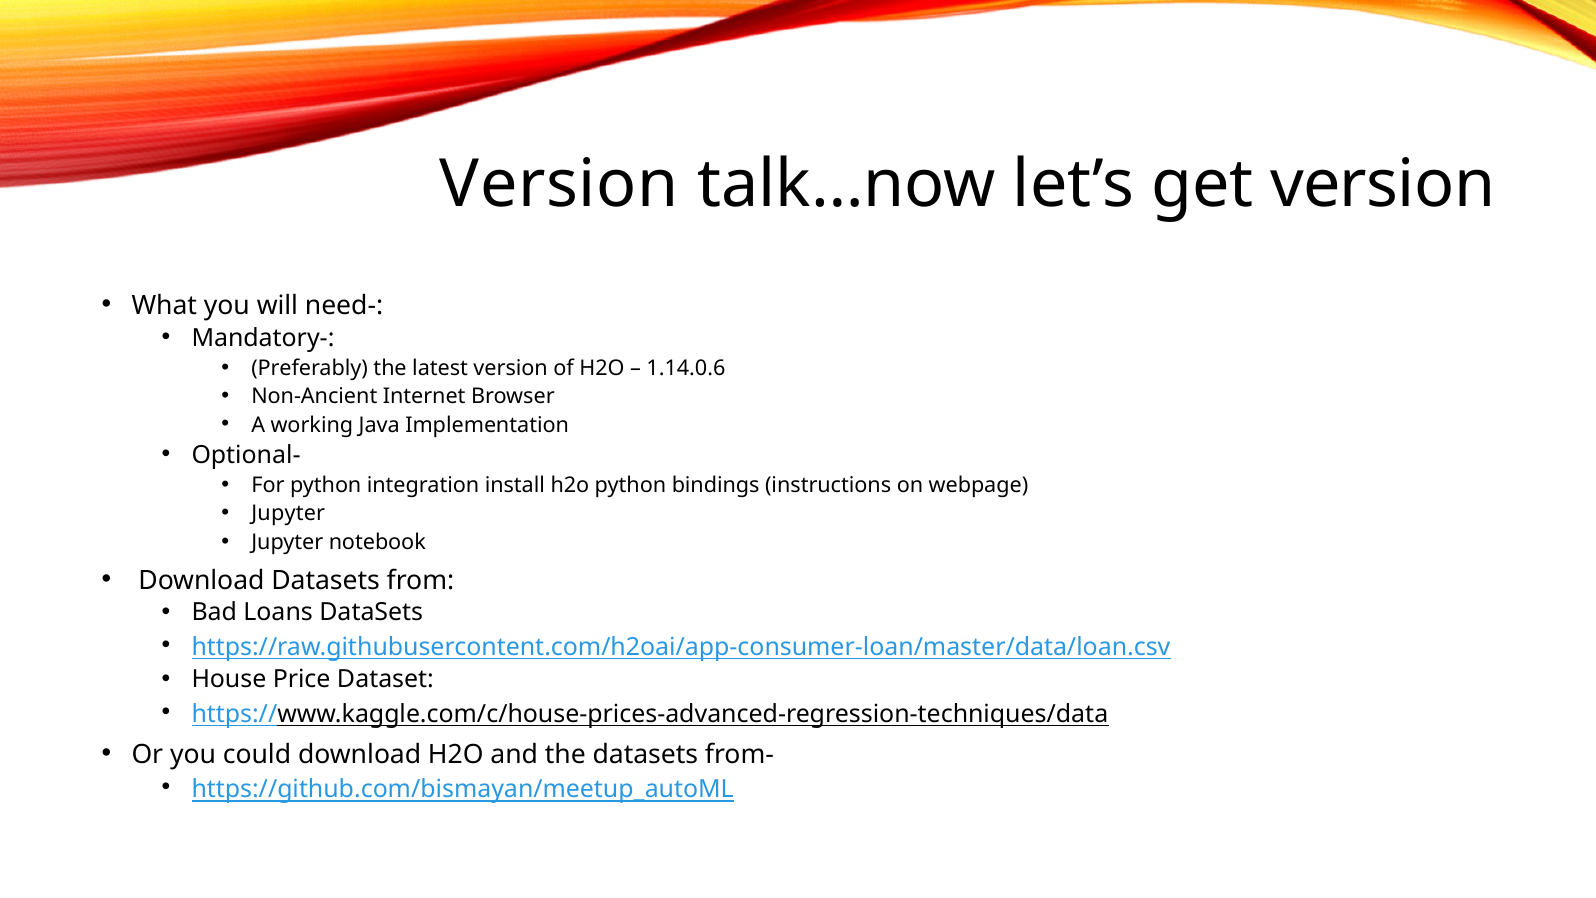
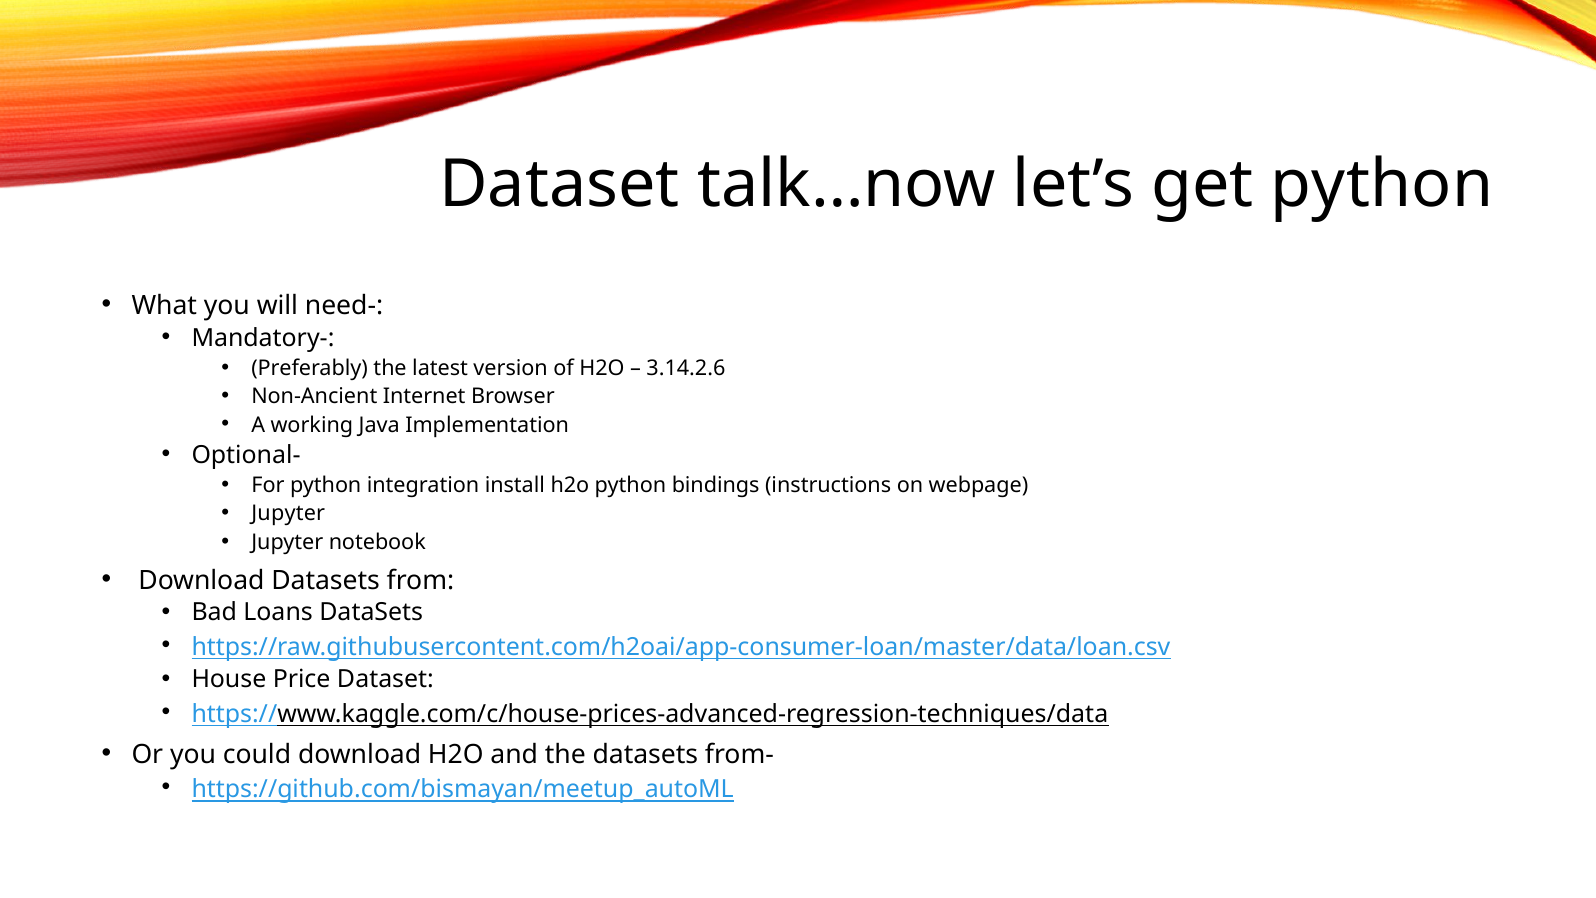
Version: Version -> Dataset (559, 184)
get version: version -> python (1382, 184)
1.14.0.6: 1.14.0.6 -> 3.14.2.6 (686, 368)
